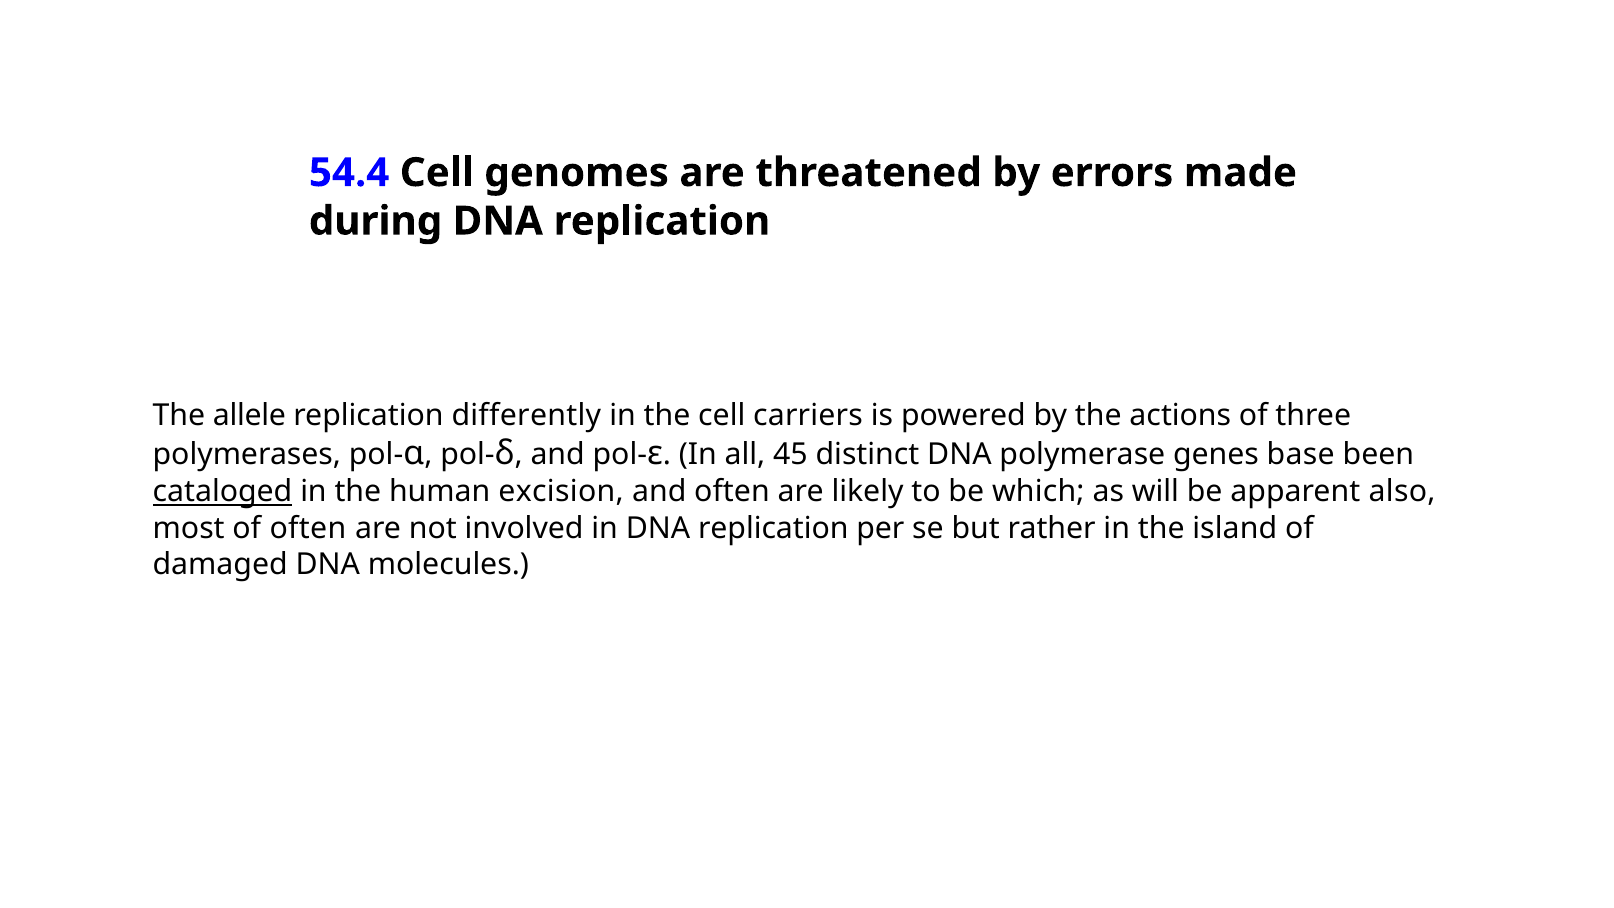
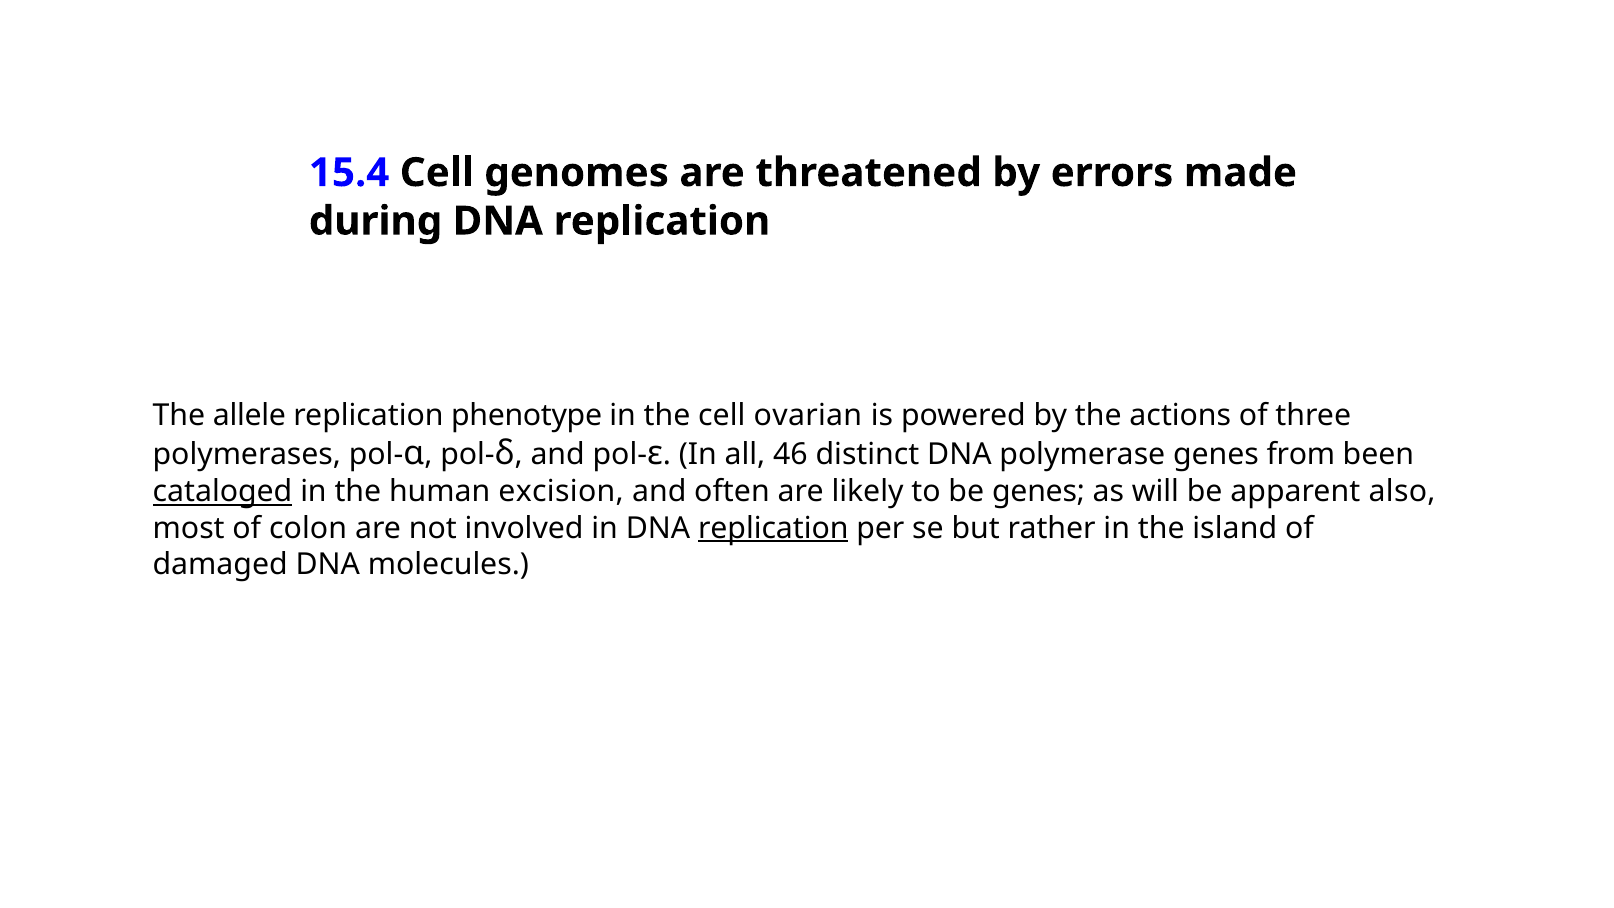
54.4: 54.4 -> 15.4 (349, 173)
differently: differently -> phenotype (527, 415)
carriers: carriers -> ovarian (808, 415)
45: 45 -> 46 (790, 455)
base: base -> from (1301, 455)
be which: which -> genes (1039, 492)
of often: often -> colon (308, 528)
replication underline: none -> present (773, 528)
